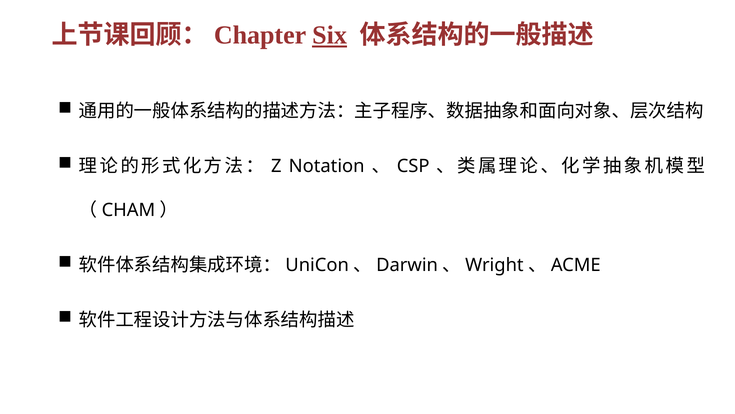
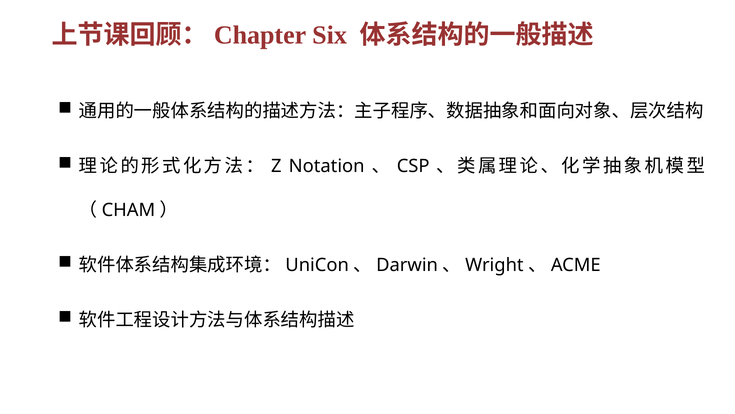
Six underline: present -> none (330, 35)
